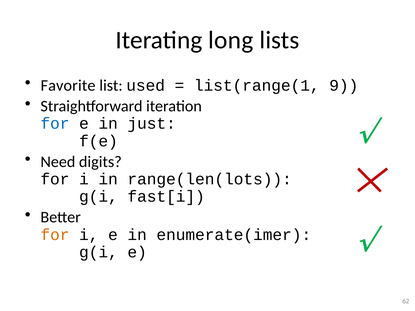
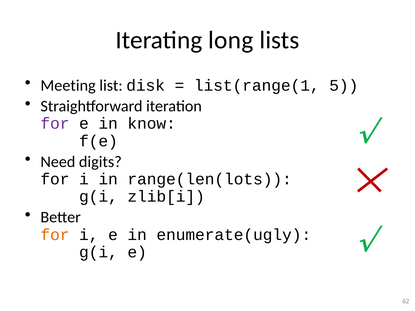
Favorite: Favorite -> Meeting (68, 86)
used: used -> disk (146, 86)
9: 9 -> 5 (344, 86)
for colour: blue -> purple (55, 124)
just: just -> know (152, 124)
fast[i: fast[i -> zlib[i (166, 197)
enumerate(imer: enumerate(imer -> enumerate(ugly (234, 235)
